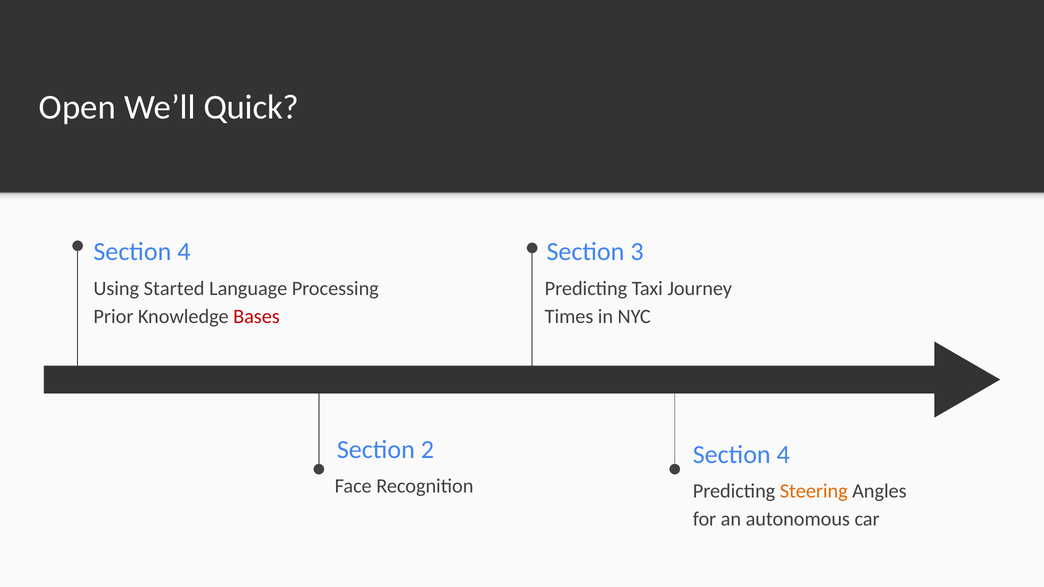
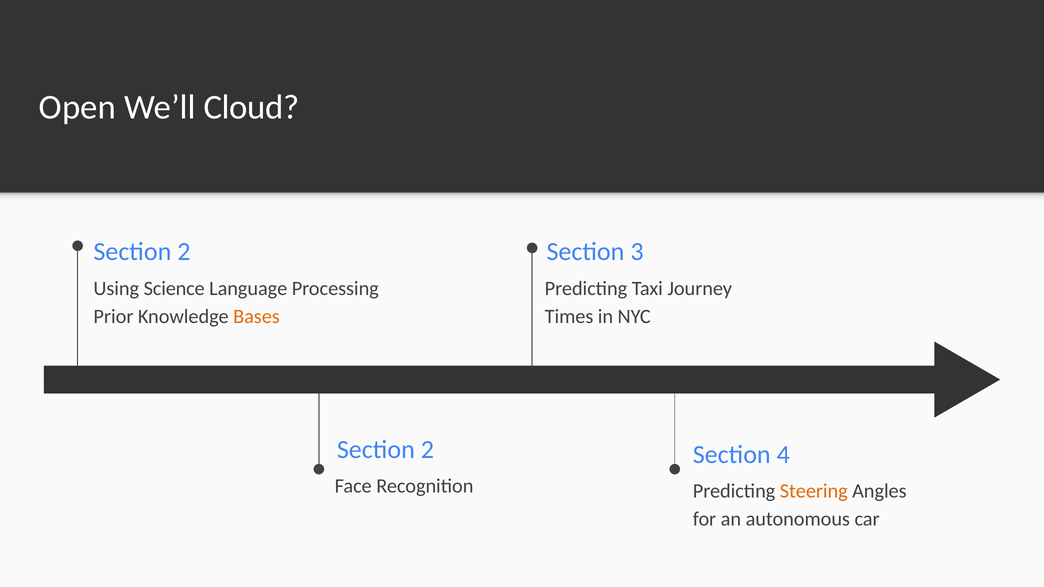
Quick: Quick -> Cloud (251, 107)
4: 4 -> 2 (184, 252)
Started: Started -> Science (174, 289)
Bases colour: red -> orange (256, 317)
